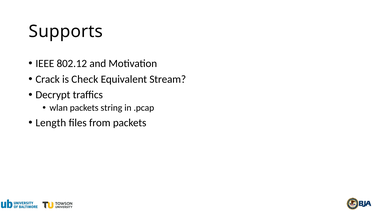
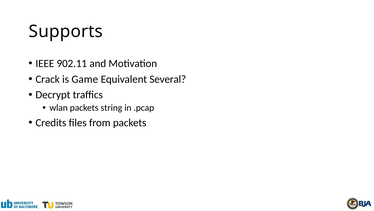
802.12: 802.12 -> 902.11 (72, 63)
Check: Check -> Game (85, 79)
Stream: Stream -> Several (168, 79)
Length: Length -> Credits (51, 122)
